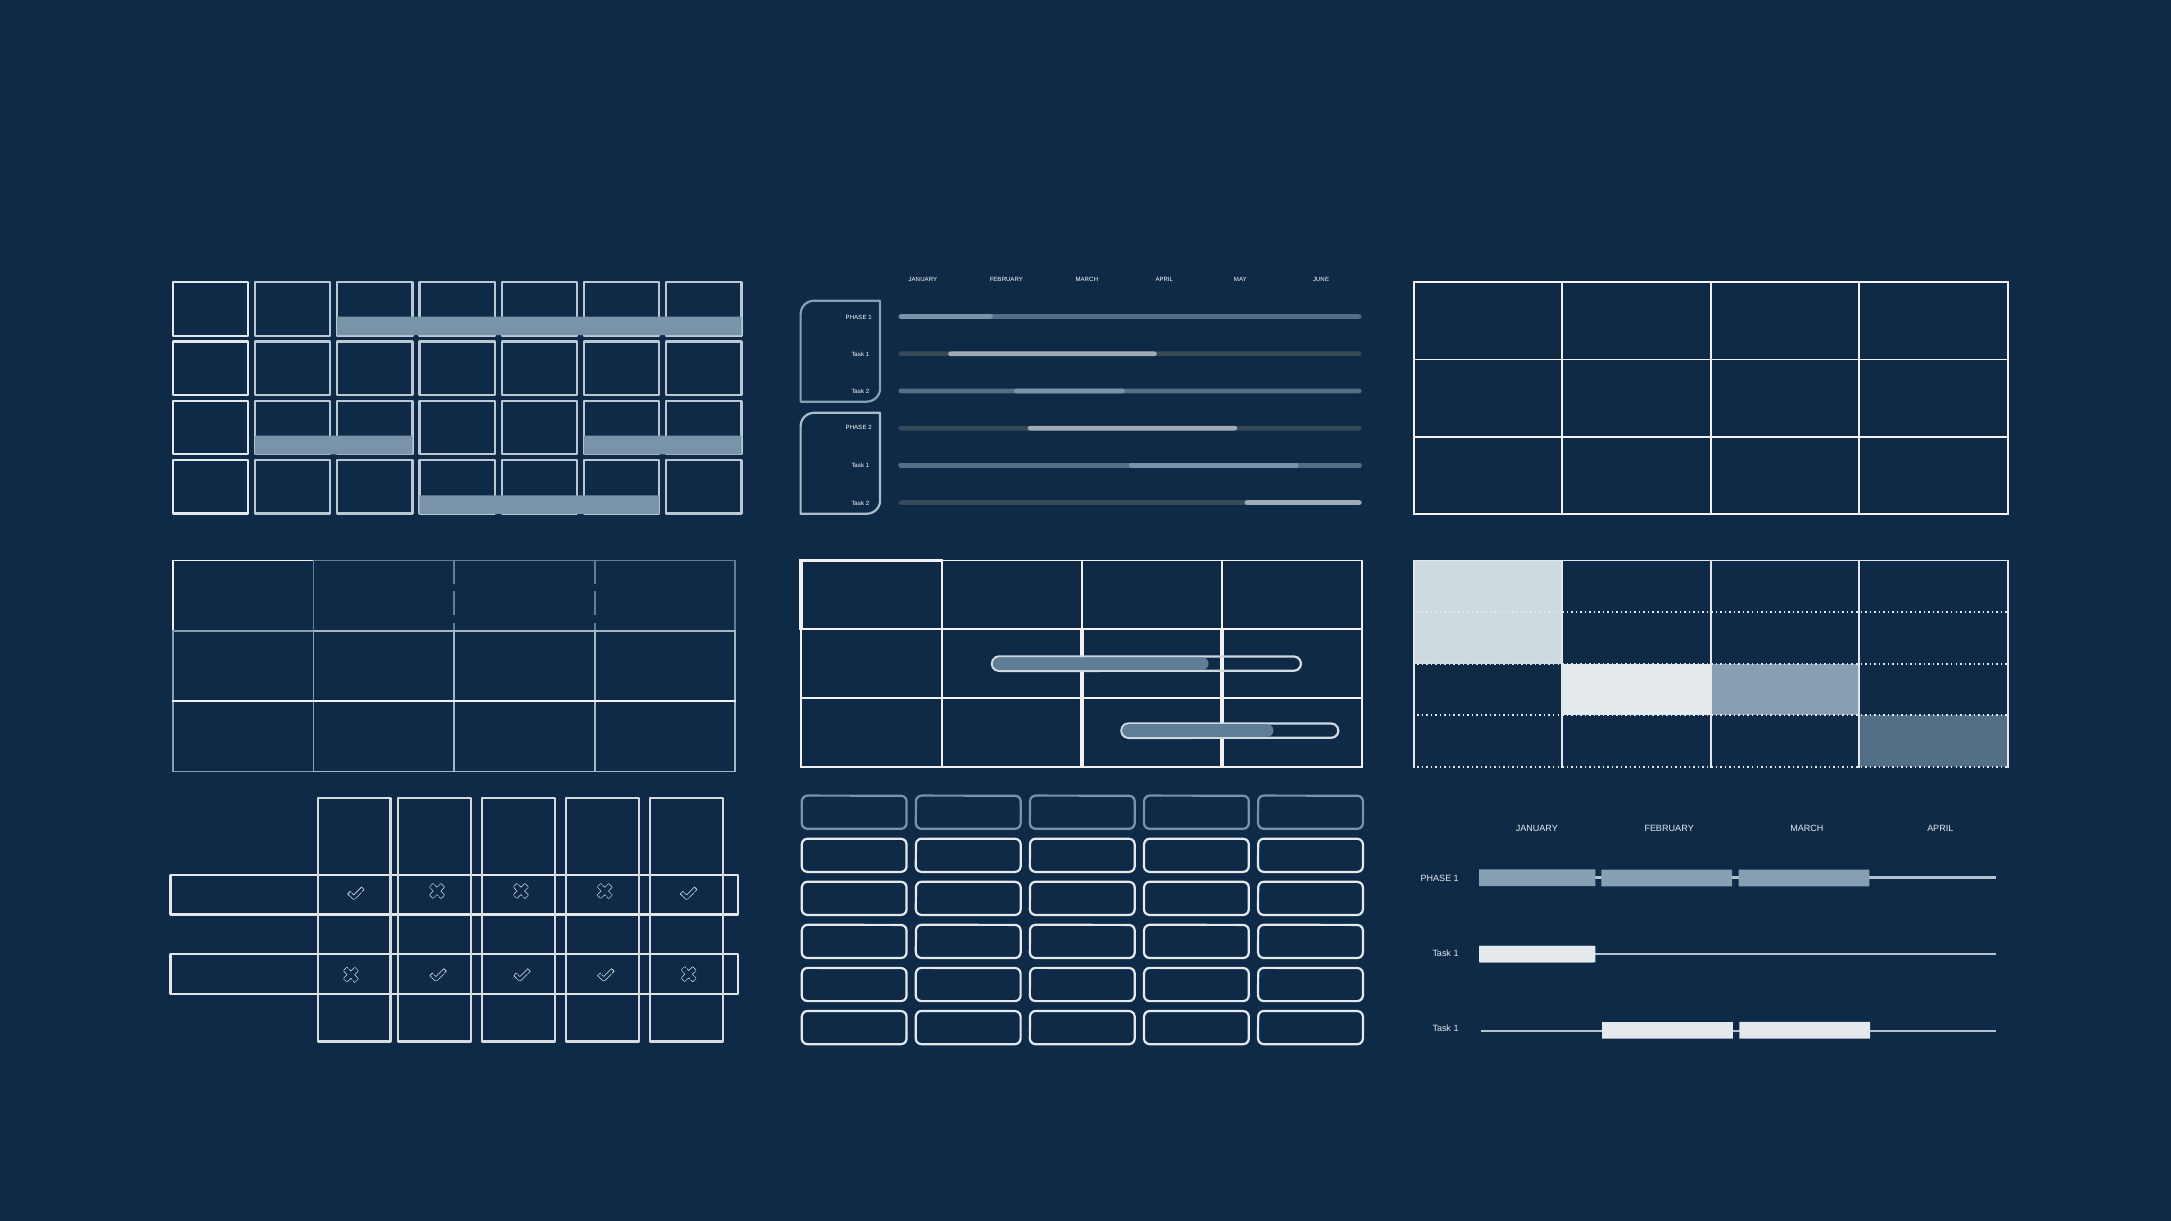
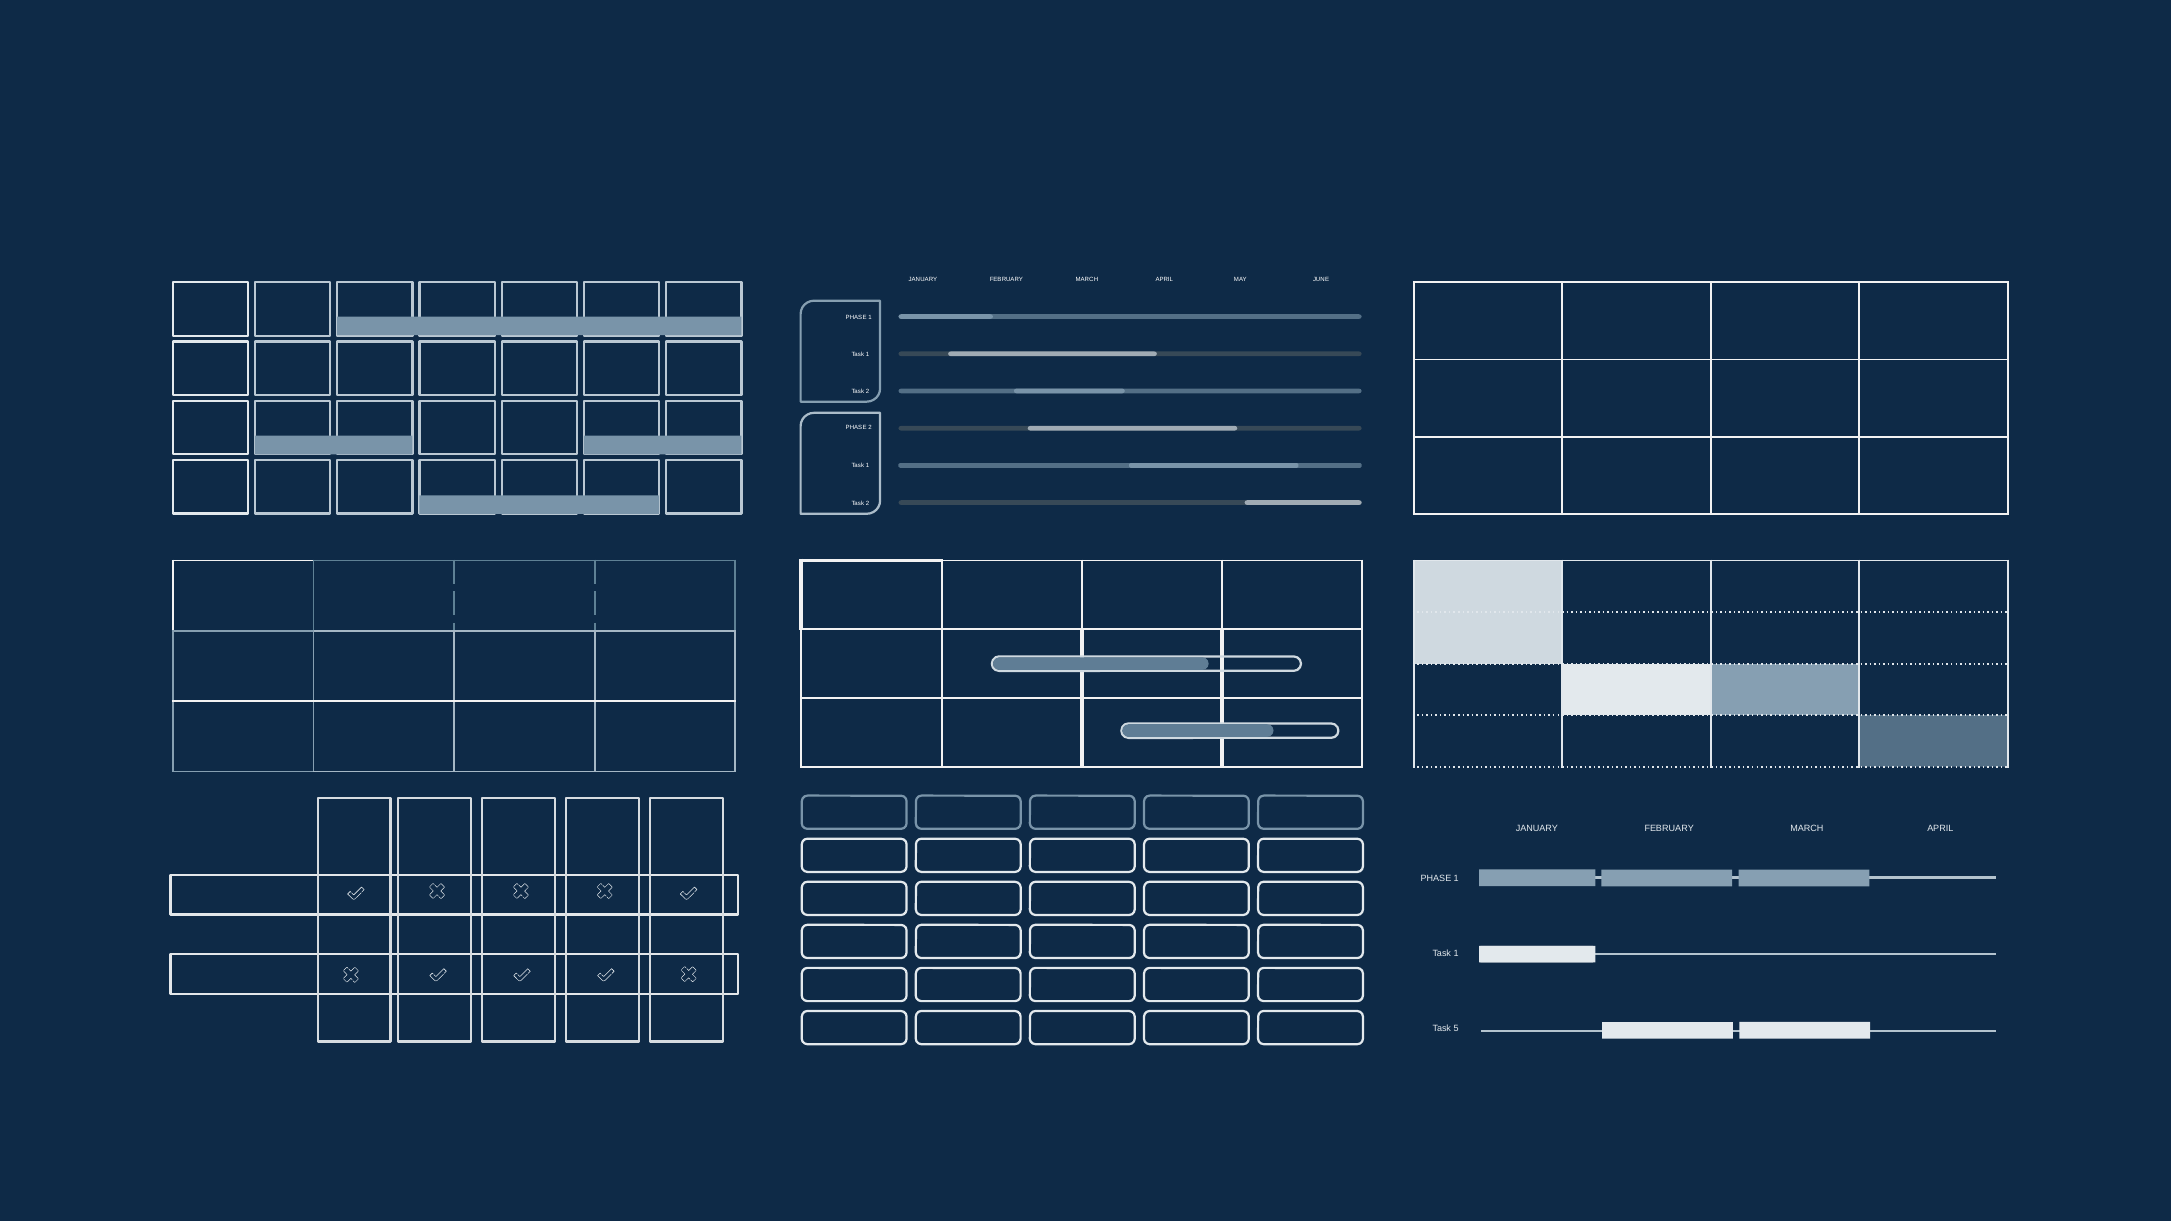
1: 1 -> 5 (1456, 1028)
